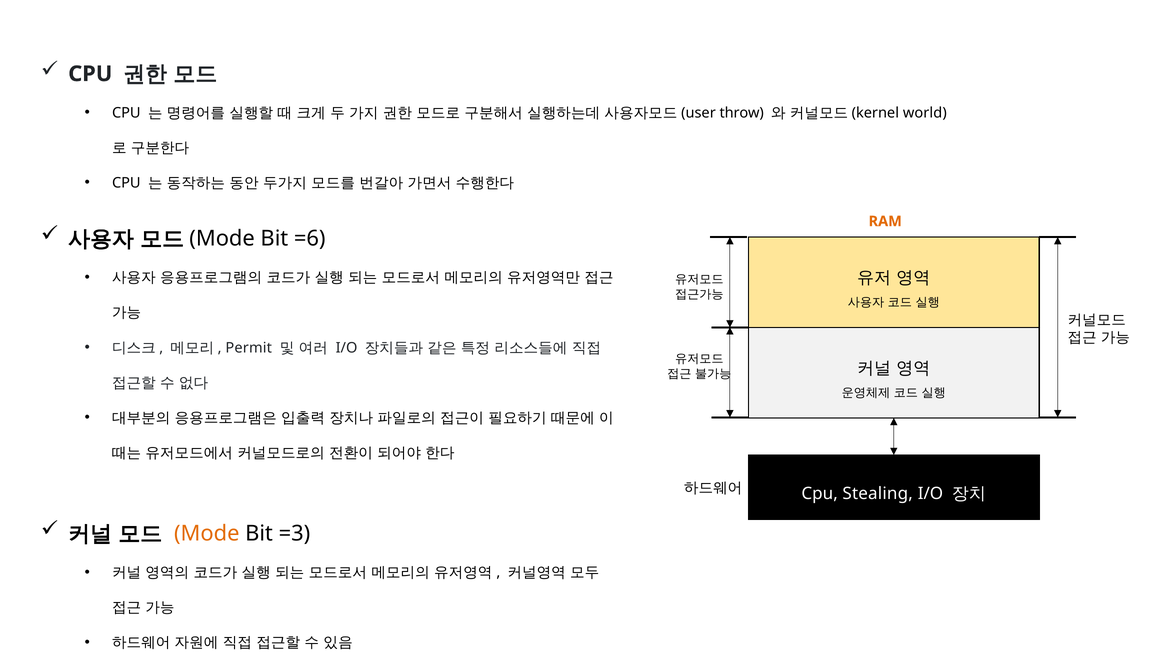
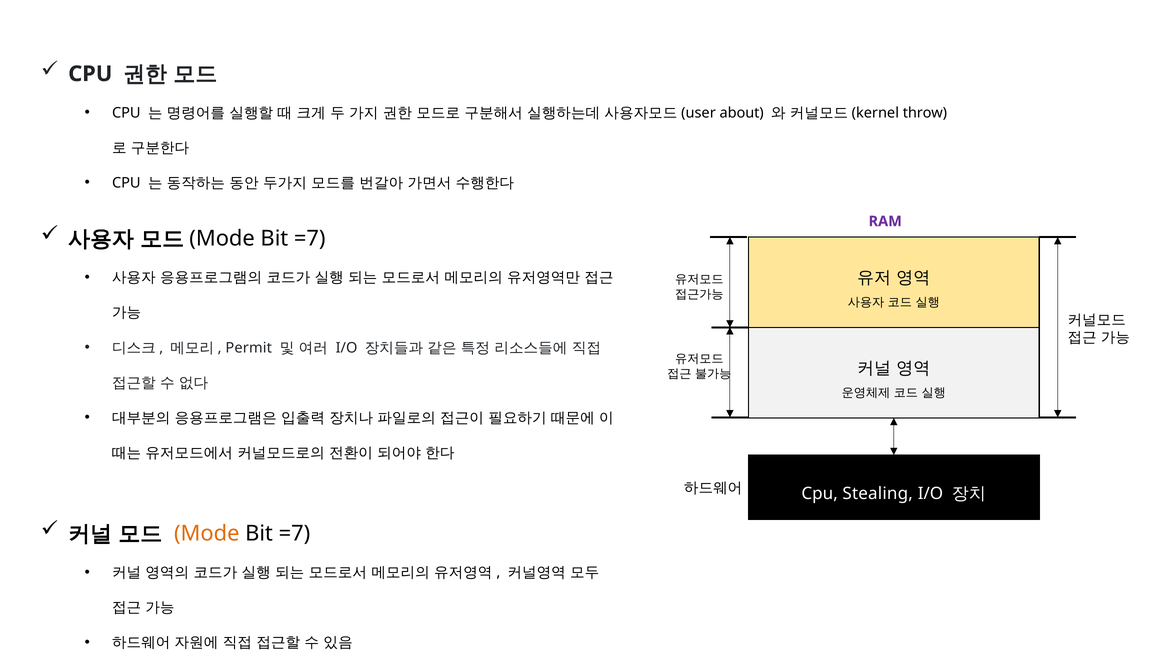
throw: throw -> about (742, 113)
world: world -> throw (925, 113)
RAM colour: orange -> purple (885, 221)
=6: =6 -> =7 (310, 239)
=3: =3 -> =7 (294, 534)
